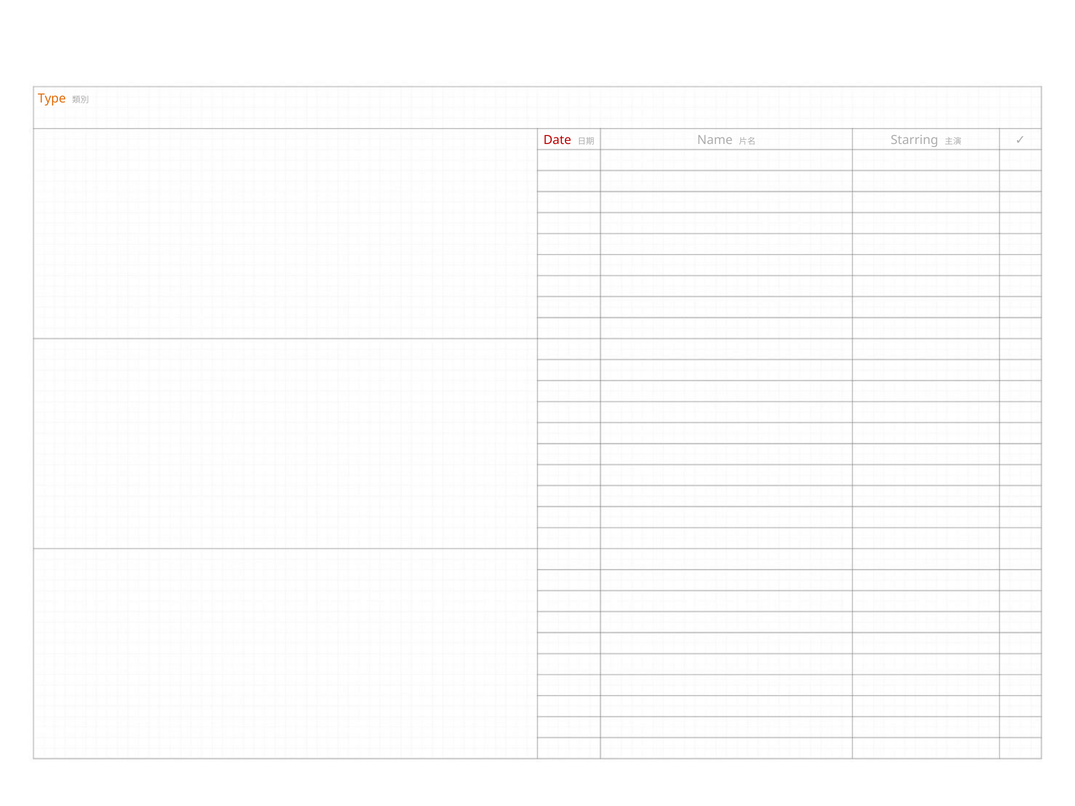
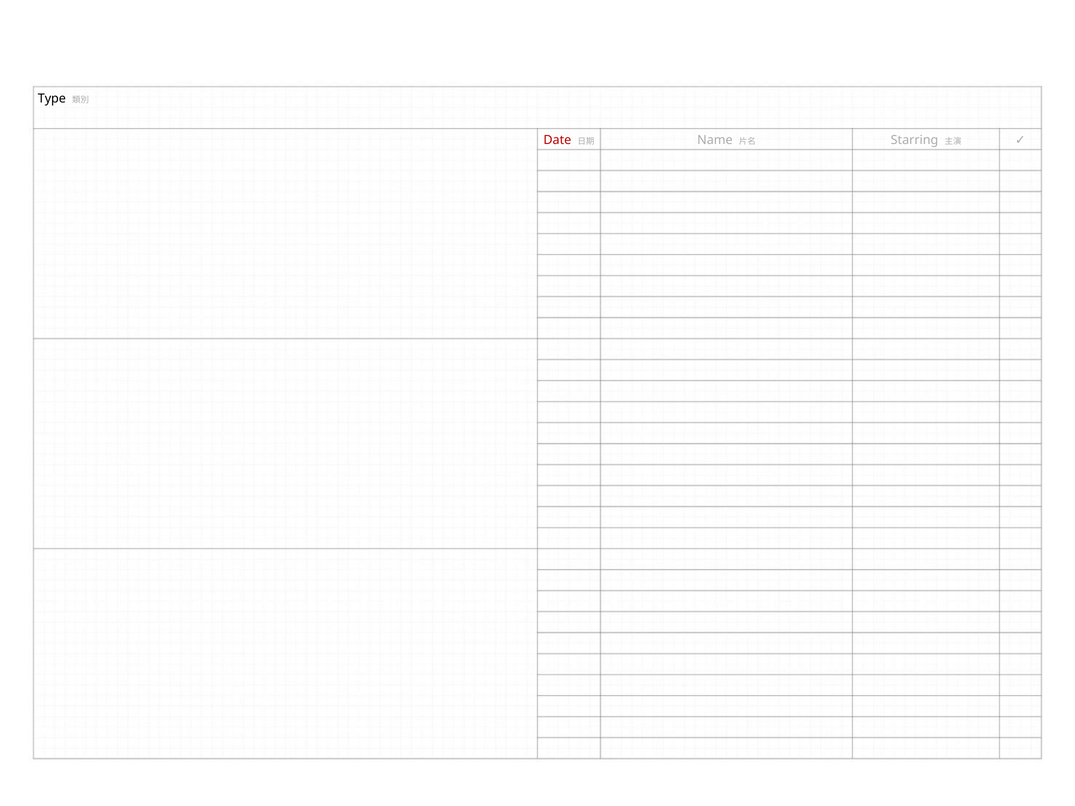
Type colour: orange -> black (52, 99)
